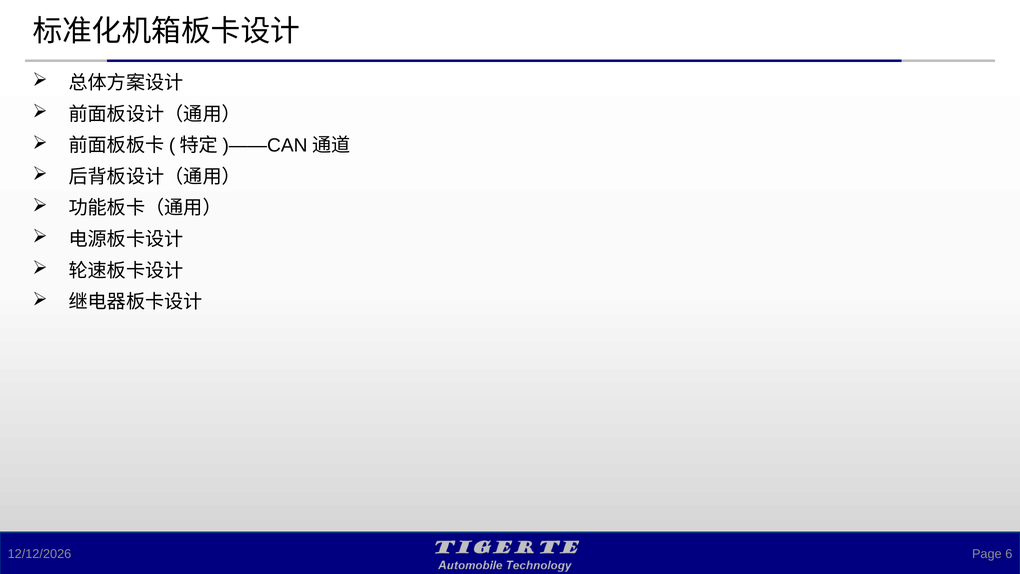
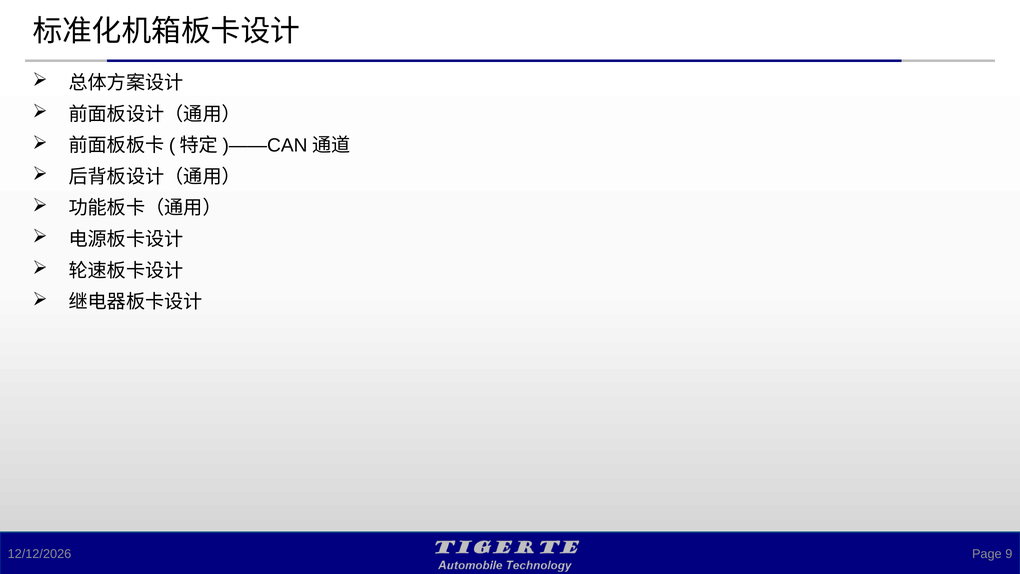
6: 6 -> 9 (1009, 554)
